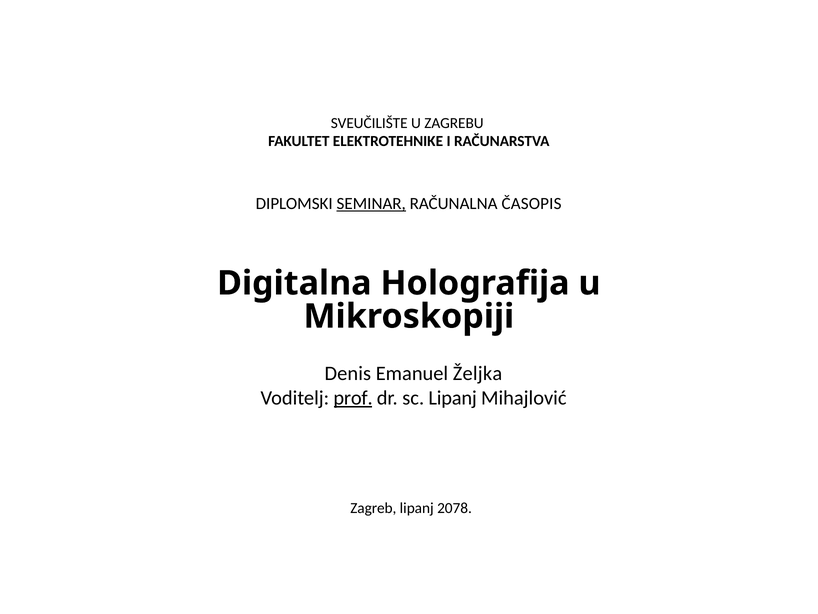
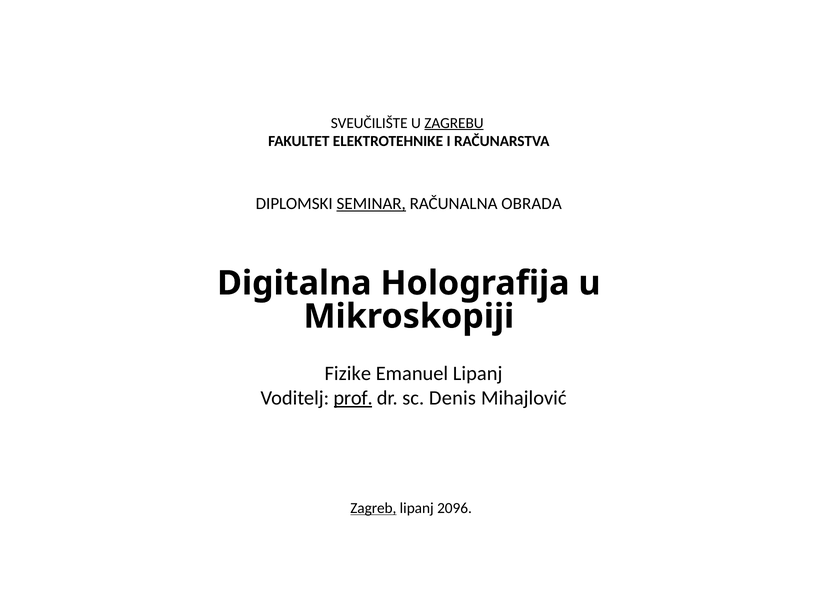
ZAGREBU underline: none -> present (454, 123)
ČASOPIS: ČASOPIS -> OBRADA (532, 203)
Denis: Denis -> Fizike (348, 373)
Emanuel Željka: Željka -> Lipanj (478, 373)
sc Lipanj: Lipanj -> Denis (452, 398)
Zagreb underline: none -> present (373, 508)
2078: 2078 -> 2096 (455, 508)
